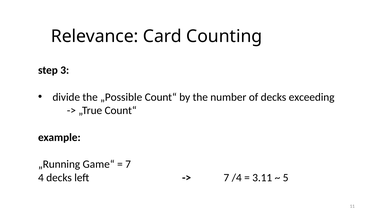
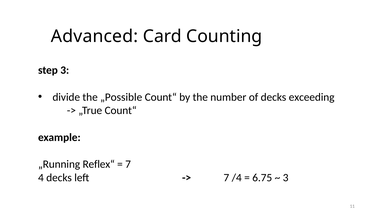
Relevance: Relevance -> Advanced (95, 36)
Game“: Game“ -> Reflex“ (99, 164)
3.11: 3.11 -> 6.75 (262, 178)
5: 5 -> 3 (286, 178)
